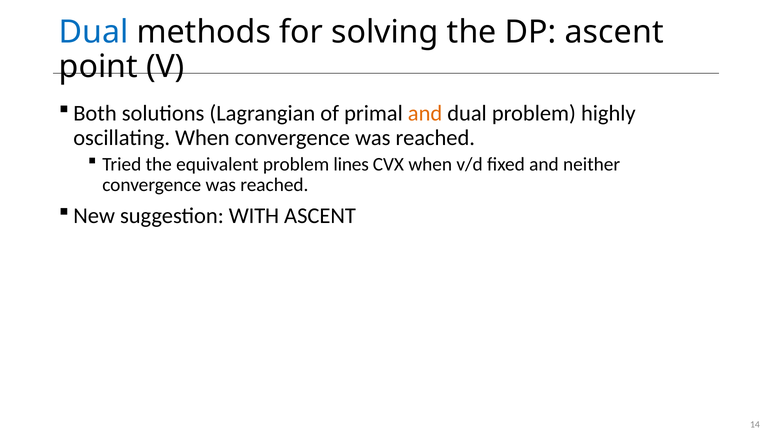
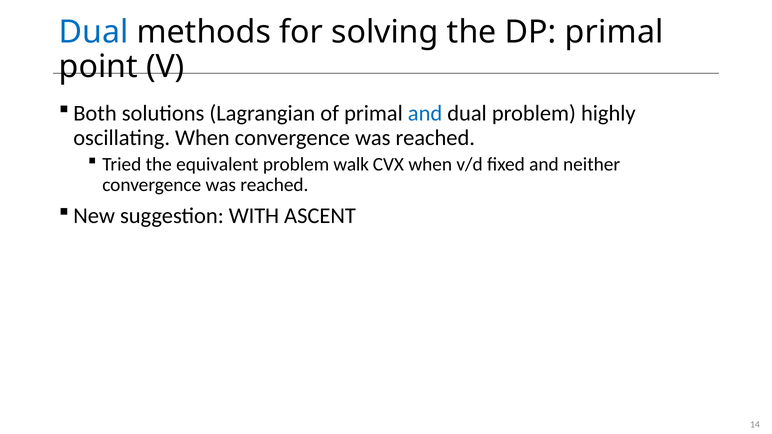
DP ascent: ascent -> primal (614, 32)
and colour: orange -> blue (425, 113)
lines: lines -> walk (351, 164)
